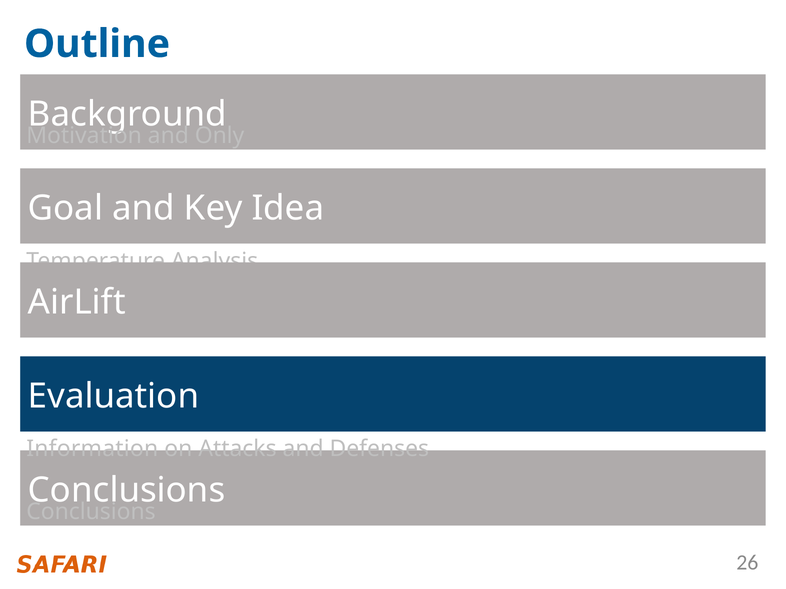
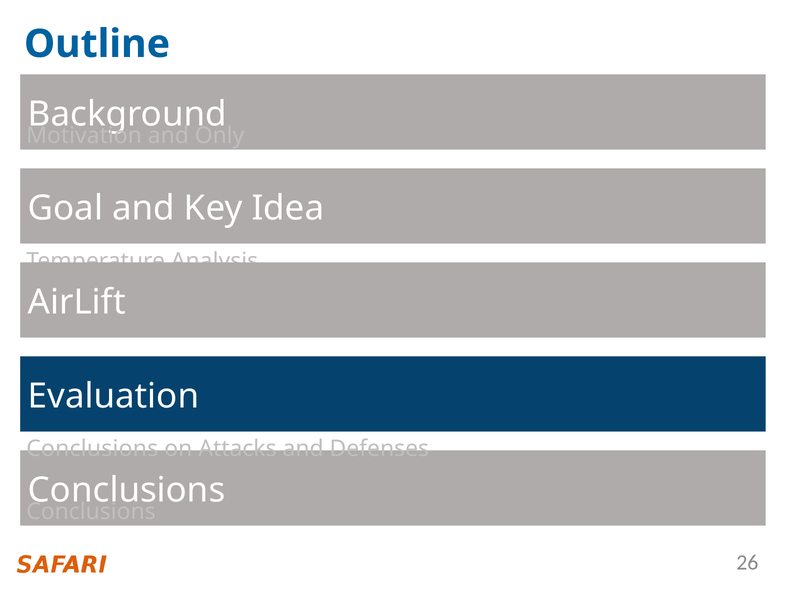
Information: Information -> Conclusions (92, 449)
